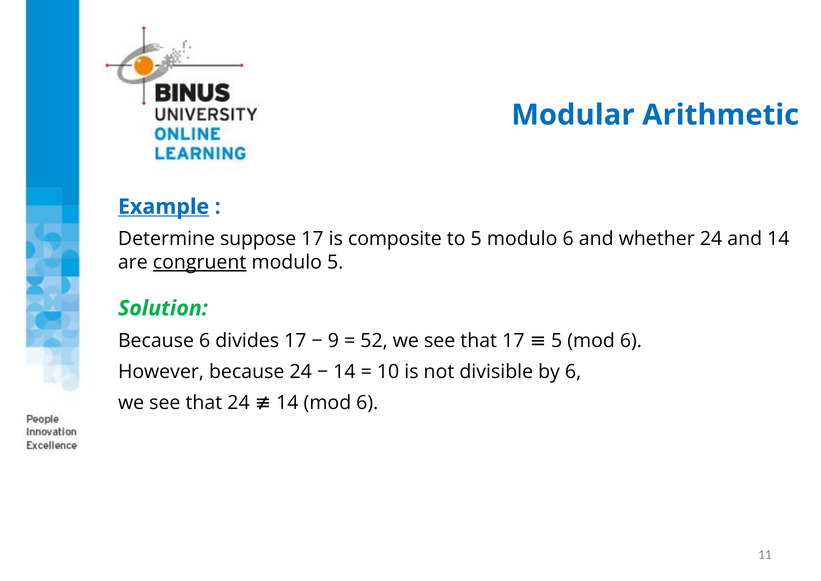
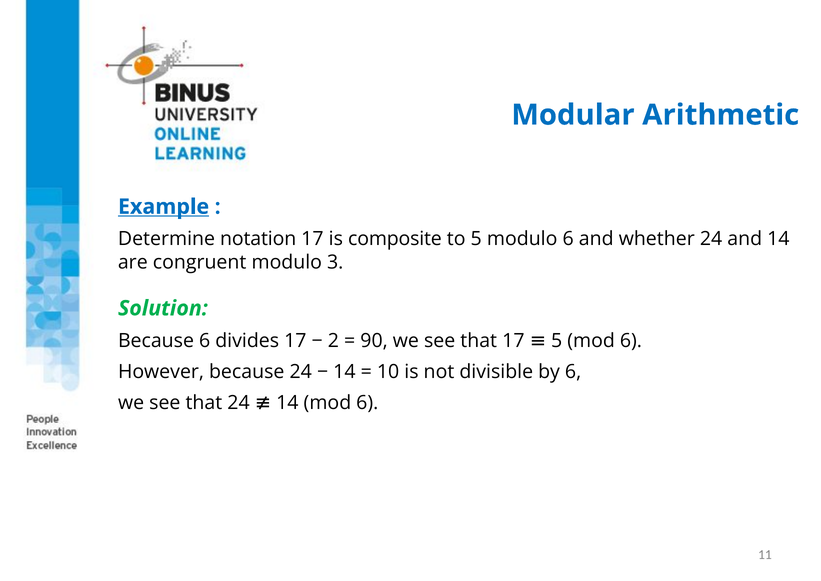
suppose: suppose -> notation (258, 239)
congruent underline: present -> none (200, 262)
modulo 5: 5 -> 3 (335, 262)
9: 9 -> 2 (333, 341)
52: 52 -> 90 (374, 341)
